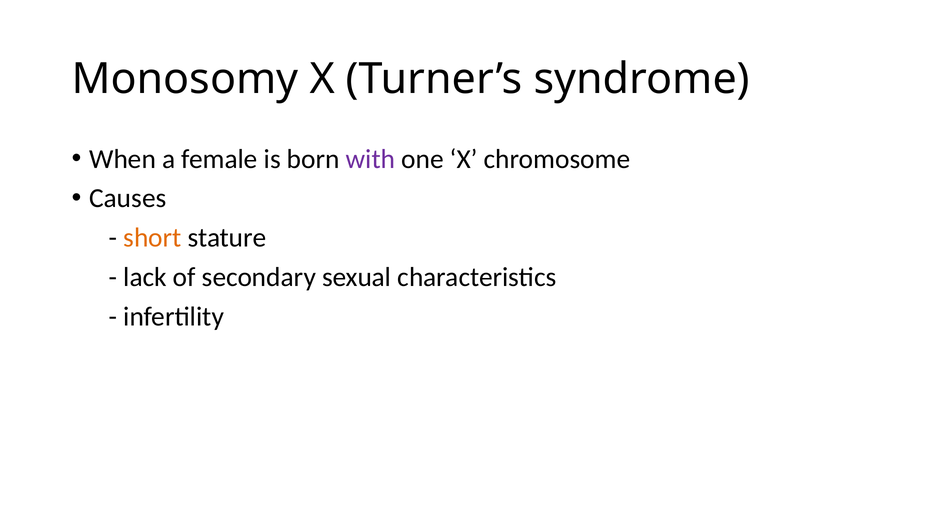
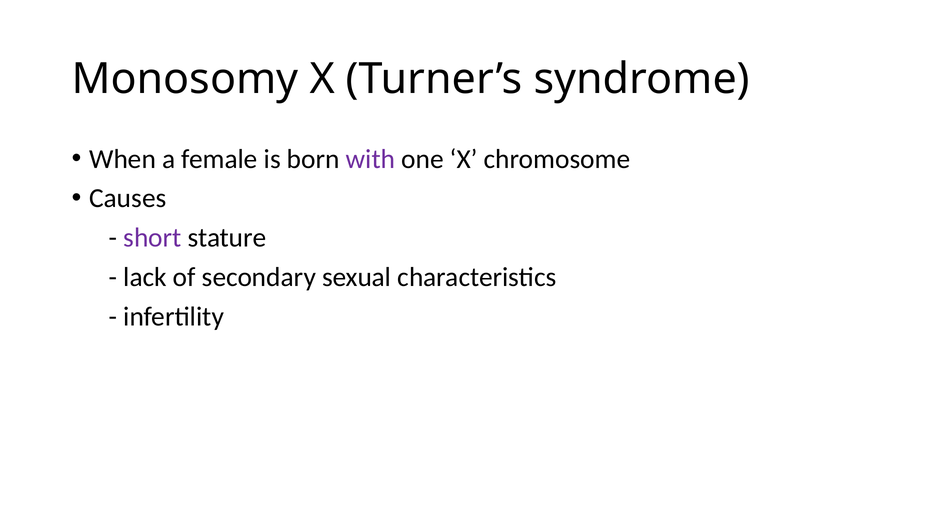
short colour: orange -> purple (152, 238)
